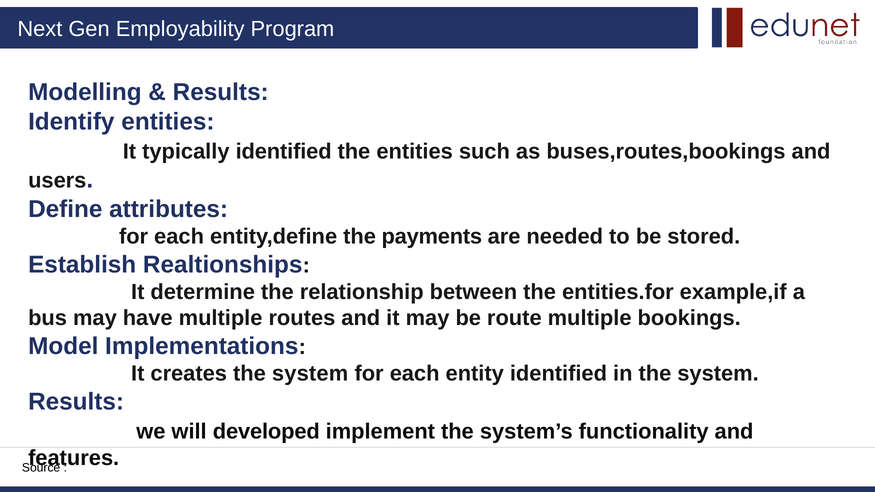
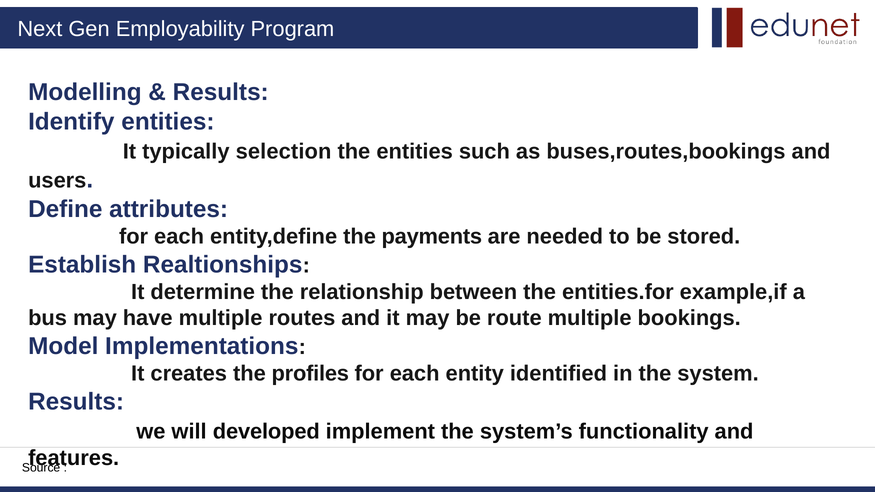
typically identified: identified -> selection (284, 152)
creates the system: system -> profiles (310, 374)
